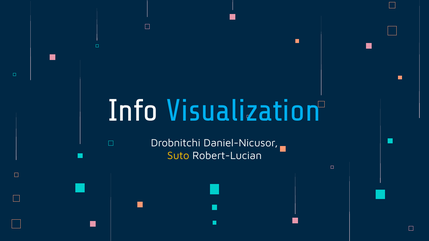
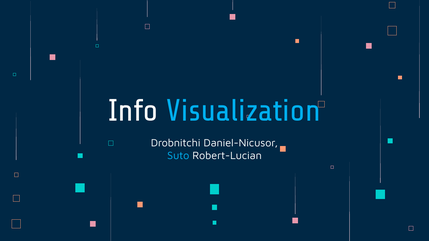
Suto colour: yellow -> light blue (178, 156)
